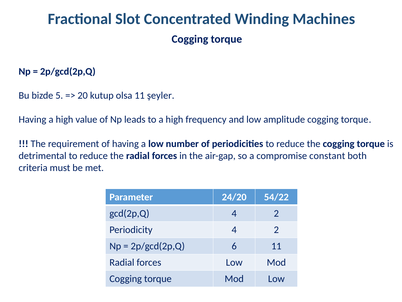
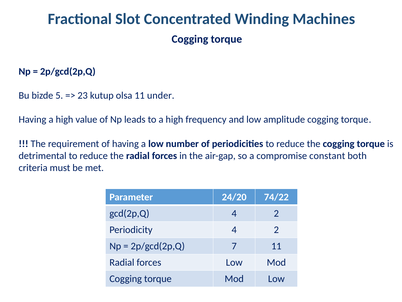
20: 20 -> 23 (83, 95)
şeyler: şeyler -> under (161, 95)
54/22: 54/22 -> 74/22 (276, 197)
6: 6 -> 7 (234, 246)
